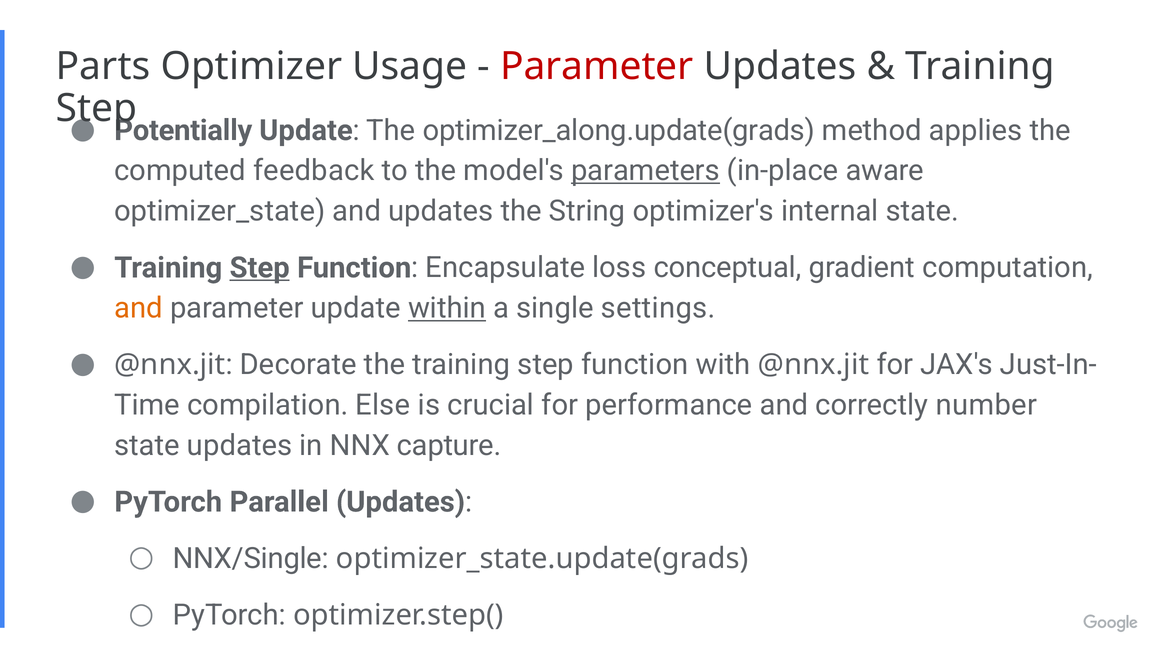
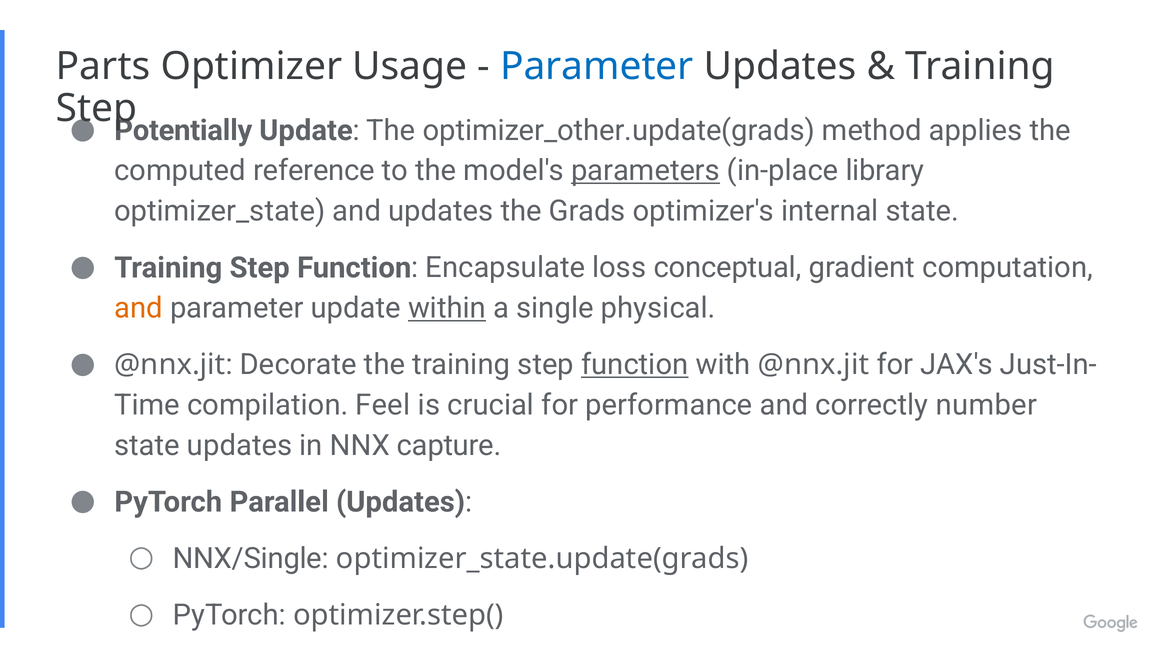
Parameter colour: red -> blue (597, 66)
optimizer_along.update(grads: optimizer_along.update(grads -> optimizer_other.update(grads (619, 130)
feedback: feedback -> reference (314, 171)
aware: aware -> library (885, 171)
String: String -> Grads (587, 211)
Step underline: present -> none (260, 268)
settings: settings -> physical (658, 308)
function underline: none -> present (635, 365)
Else: Else -> Feel (383, 405)
